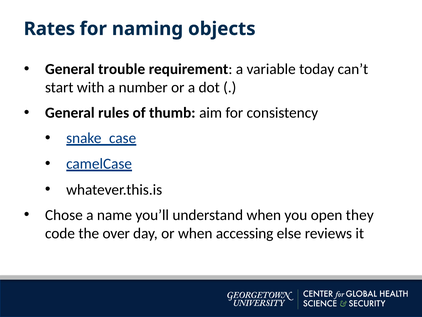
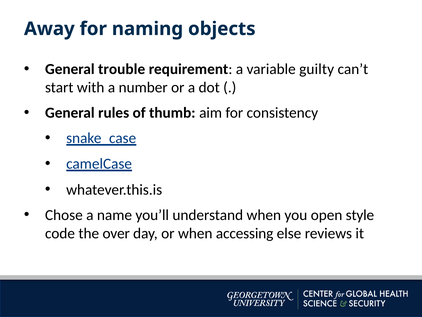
Rates: Rates -> Away (49, 29)
today: today -> guilty (317, 69)
they: they -> style (360, 215)
